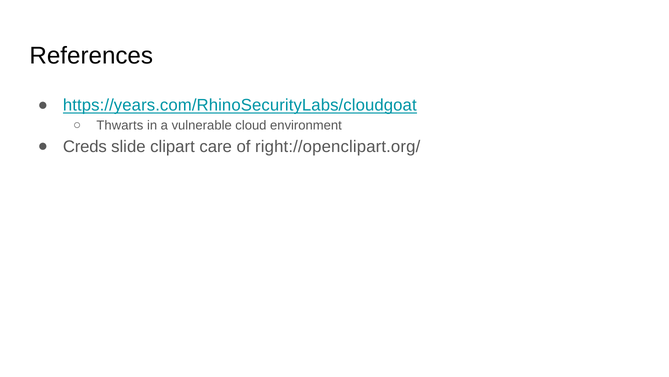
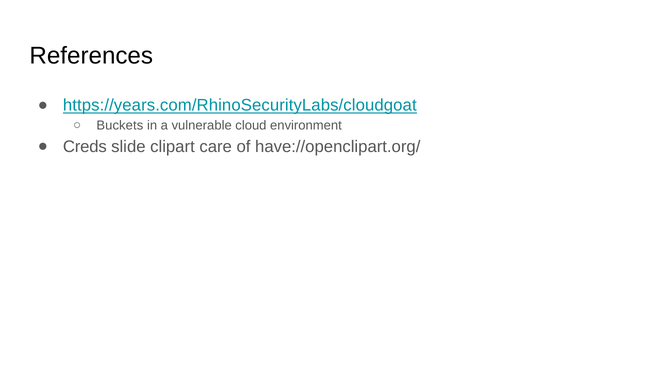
Thwarts: Thwarts -> Buckets (120, 125)
right://openclipart.org/: right://openclipart.org/ -> have://openclipart.org/ (338, 146)
